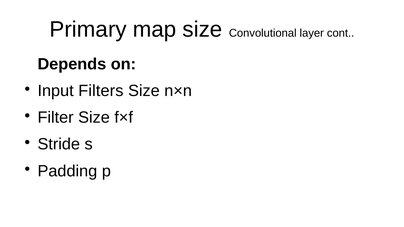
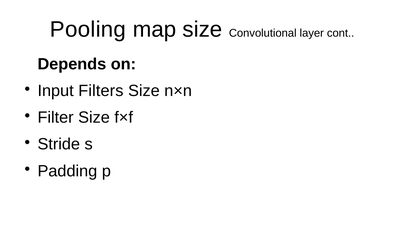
Primary: Primary -> Pooling (88, 30)
